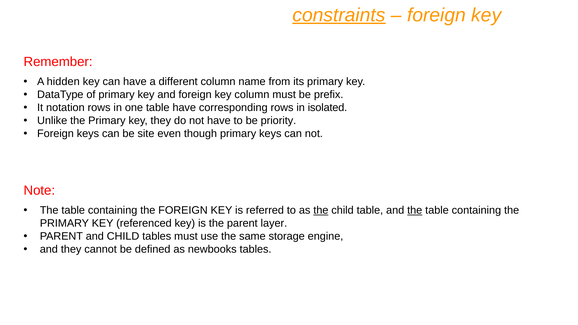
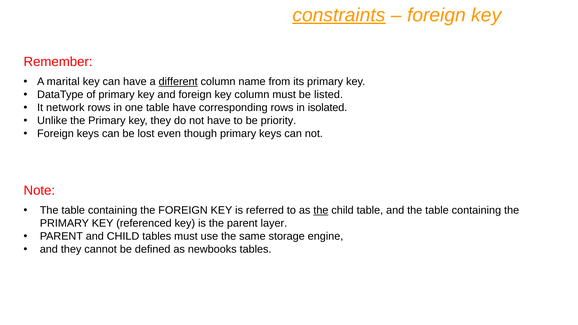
hidden: hidden -> marital (63, 82)
different underline: none -> present (178, 82)
prefix: prefix -> listed (329, 95)
notation: notation -> network (65, 108)
site: site -> lost (146, 134)
the underline: present -> none (415, 210)
